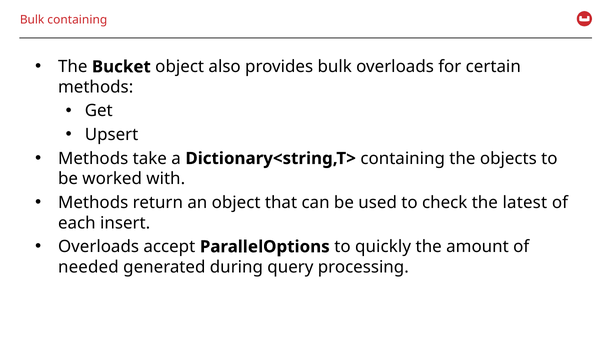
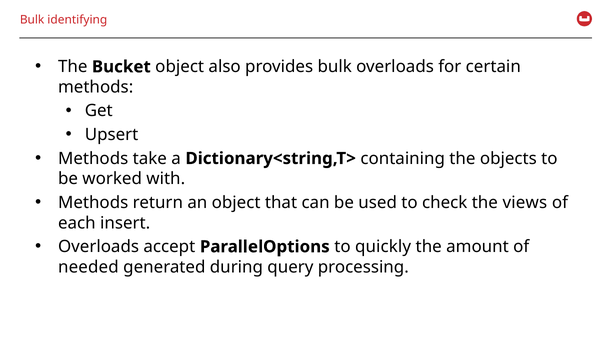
Bulk containing: containing -> identifying (77, 20)
latest: latest -> views (525, 202)
